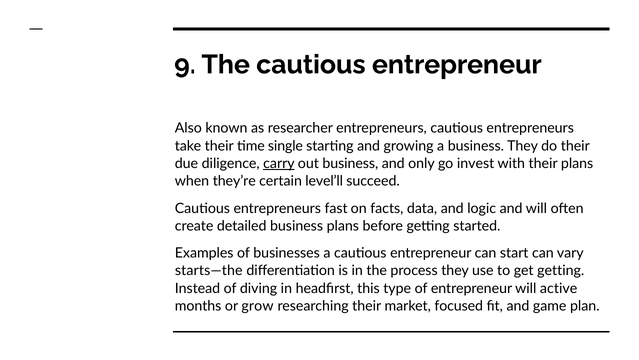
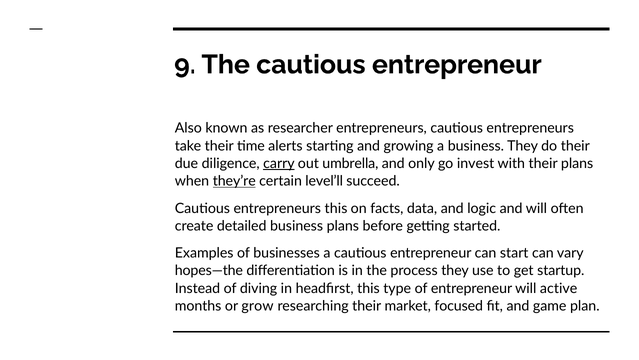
single: single -> alerts (285, 146)
out business: business -> umbrella (350, 163)
they’re underline: none -> present (234, 181)
entrepreneurs fast: fast -> this (336, 208)
starts—the: starts—the -> hopes—the (209, 270)
get getting: getting -> startup (561, 270)
